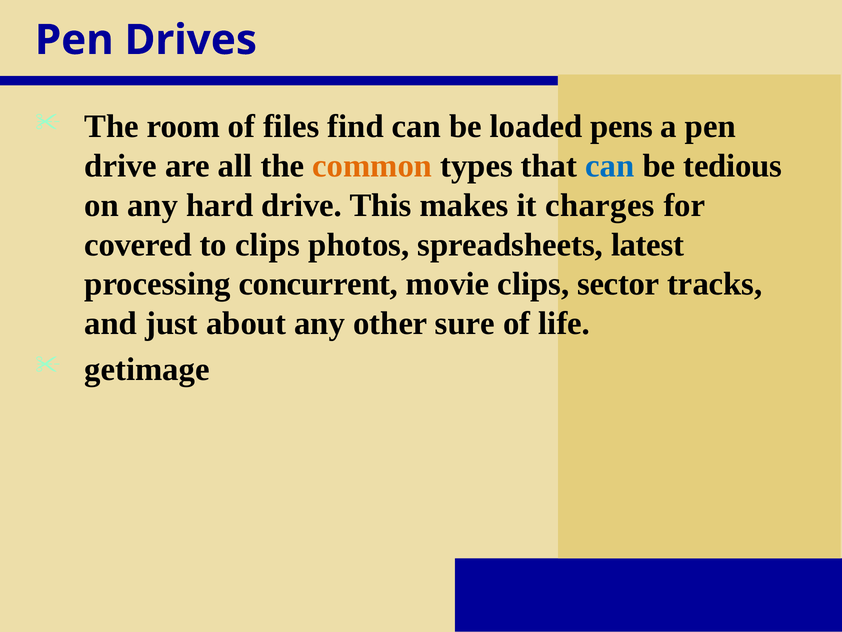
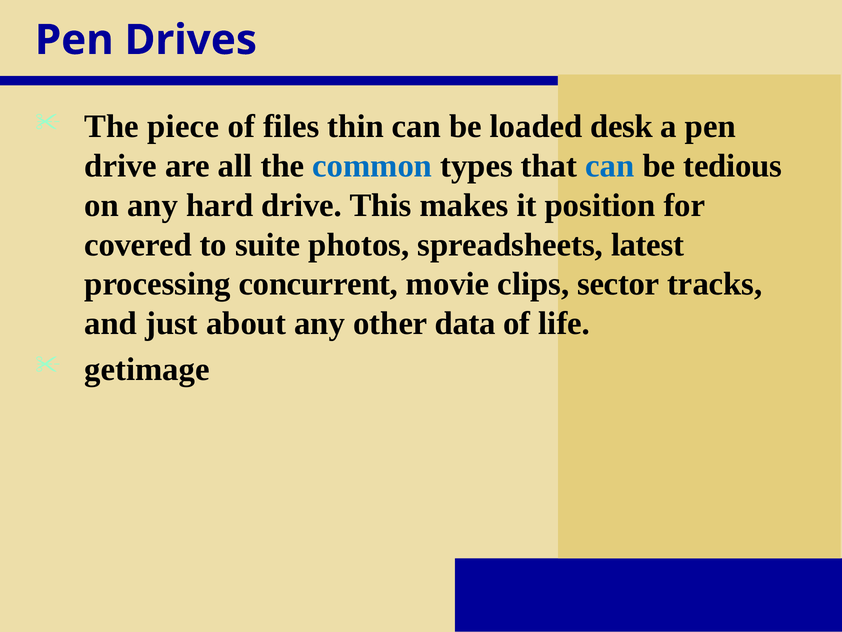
room: room -> piece (183, 127)
find: find -> thin (356, 127)
pens: pens -> desk (622, 127)
common colour: orange -> blue (372, 166)
charges: charges -> position (600, 205)
to clips: clips -> suite (268, 245)
sure: sure -> data (465, 323)
